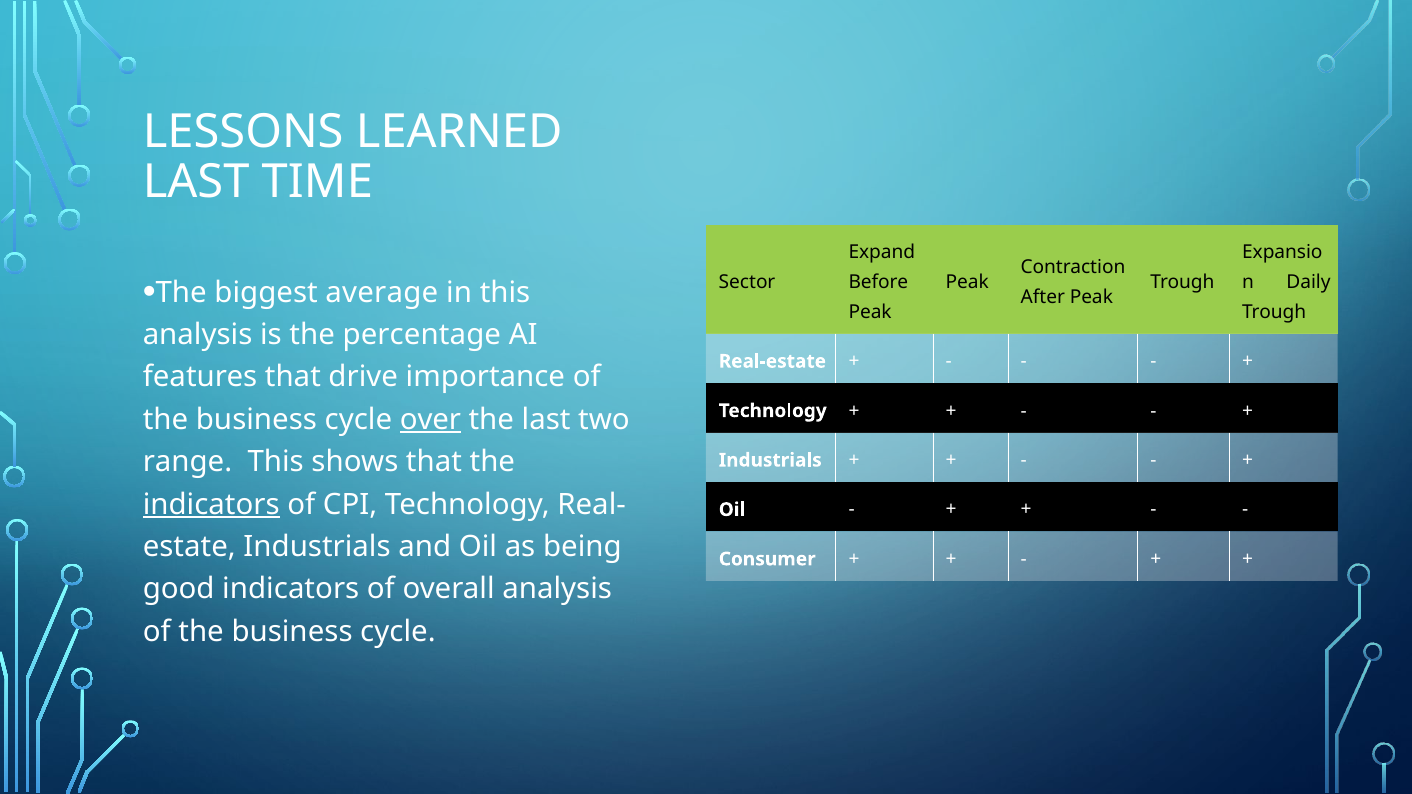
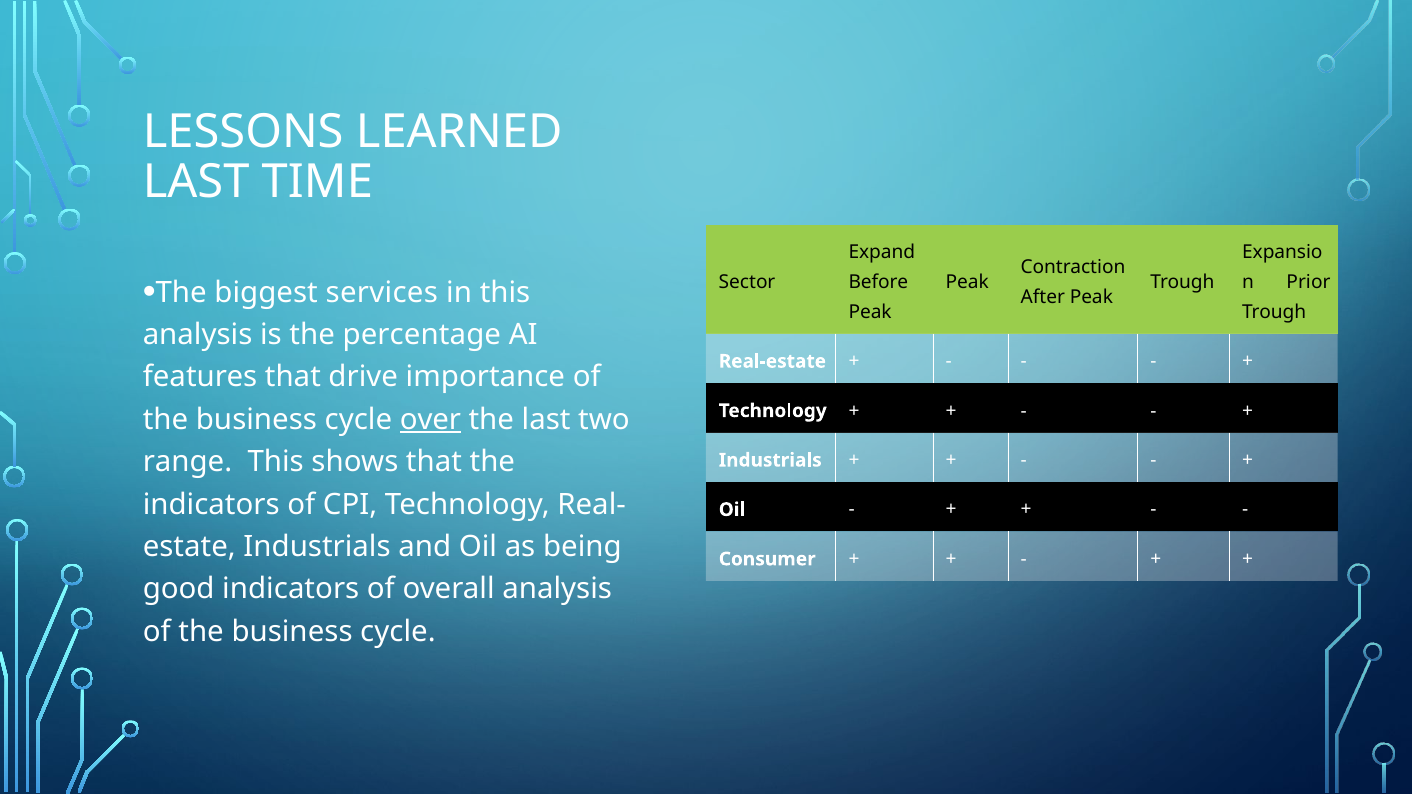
average: average -> services (382, 293)
Daily: Daily -> Prior (1308, 282)
indicators underline: present -> none (211, 505)
